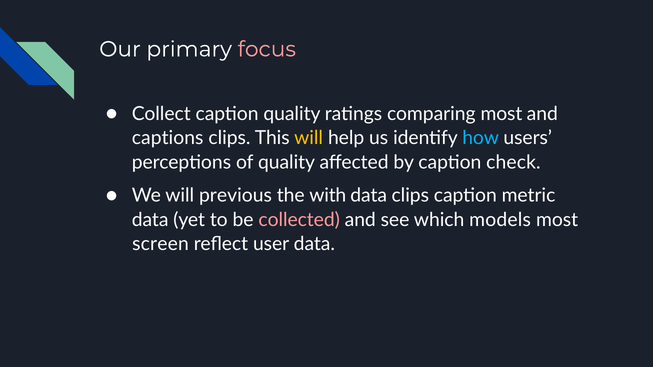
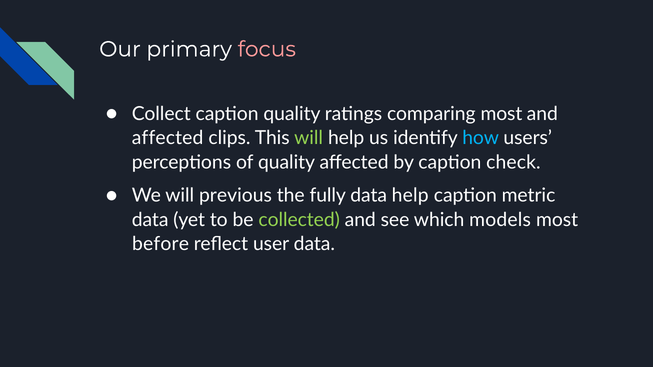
captions: captions -> affected (168, 138)
will colour: yellow -> light green (309, 138)
with: with -> fully (328, 196)
data clips: clips -> help (410, 196)
collected colour: pink -> light green (299, 220)
screen: screen -> before (161, 244)
